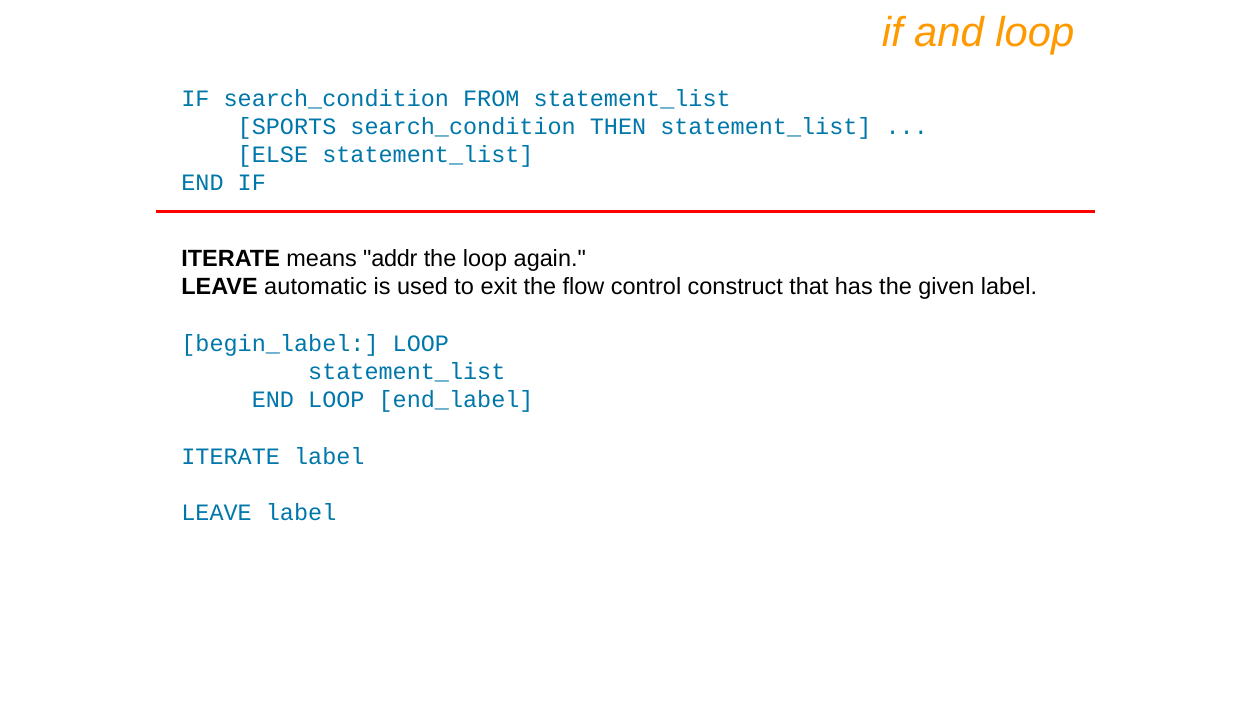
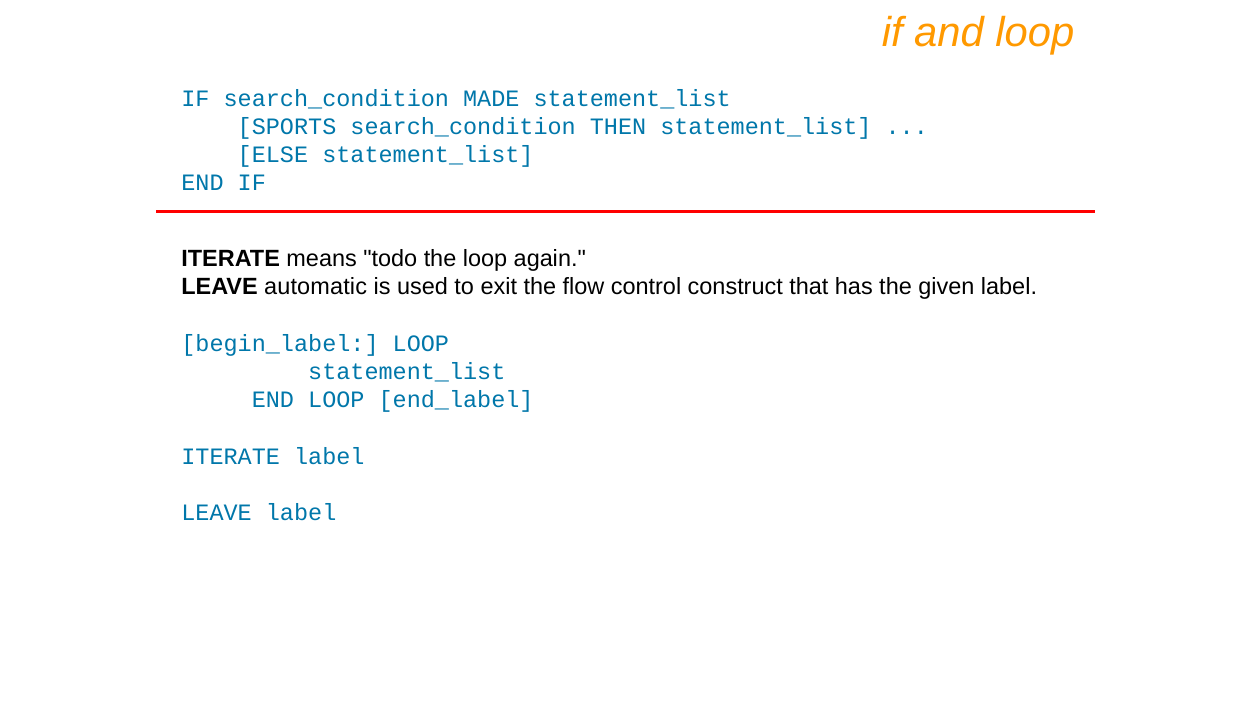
FROM: FROM -> MADE (491, 99)
addr: addr -> todo (390, 259)
